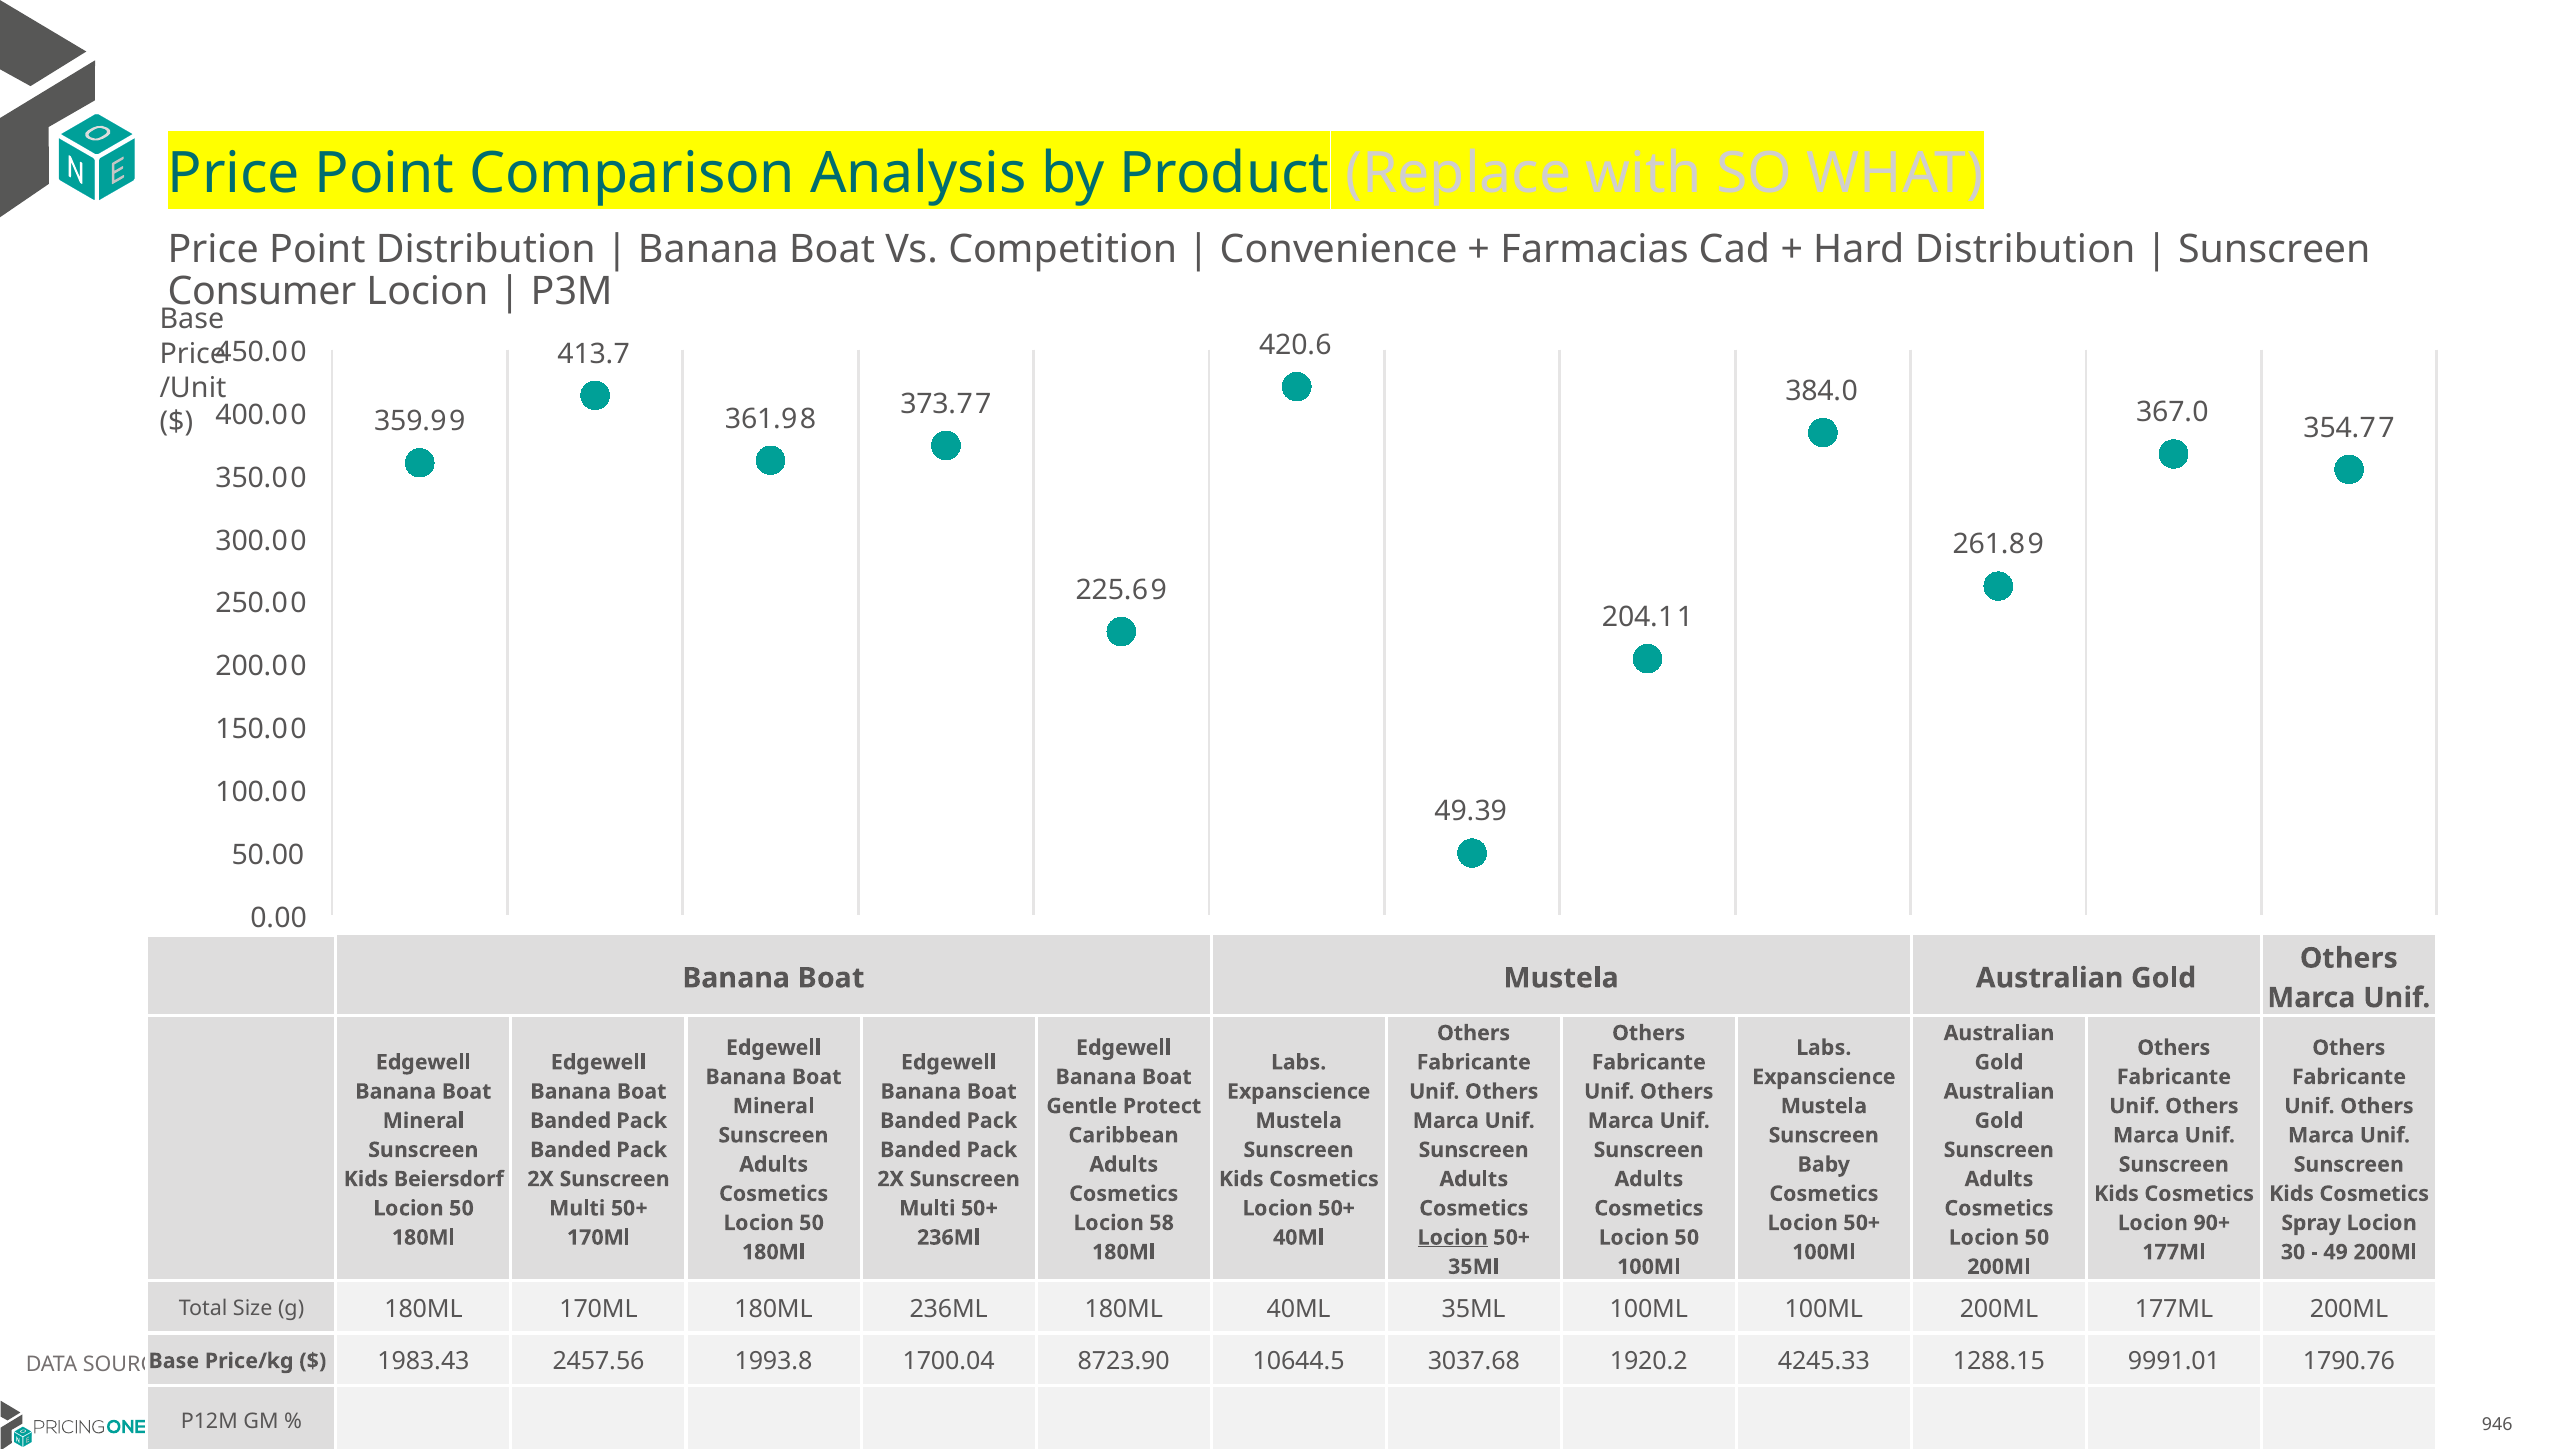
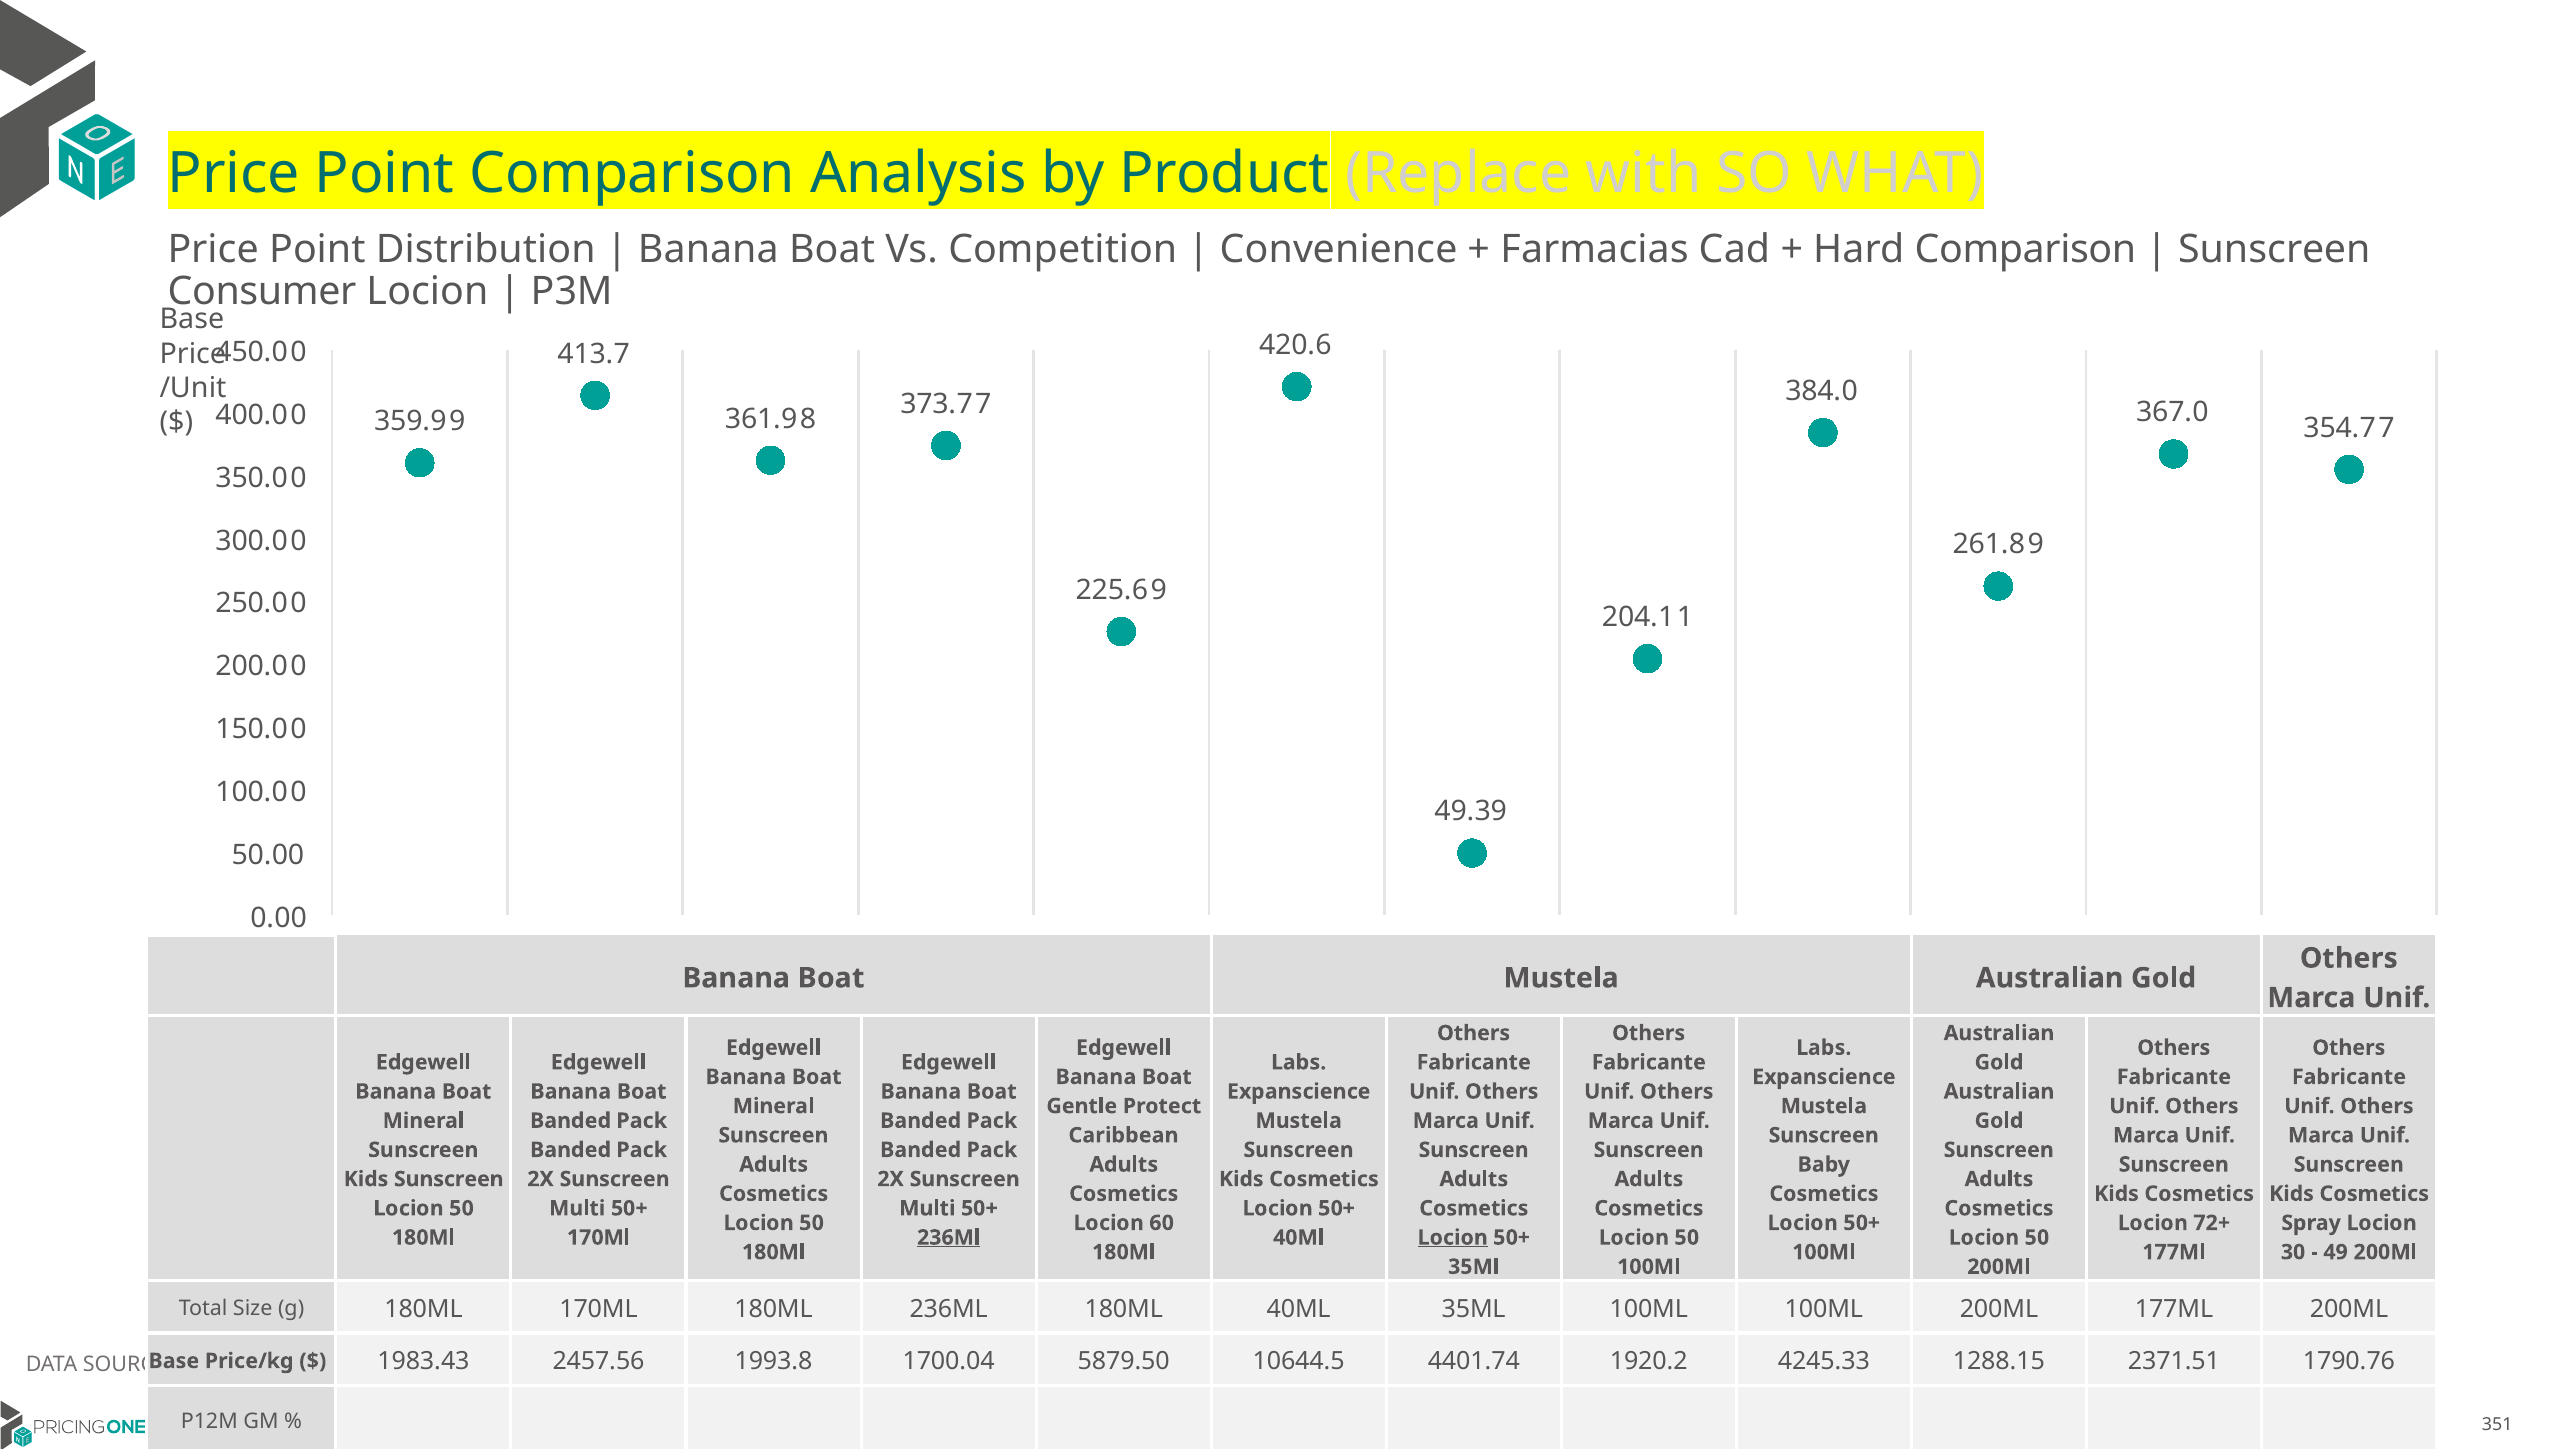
Hard Distribution: Distribution -> Comparison (2025, 249)
Kids Beiersdorf: Beiersdorf -> Sunscreen (449, 1179)
58: 58 -> 60 (1162, 1223)
90+: 90+ -> 72+ (2212, 1223)
236Ml underline: none -> present (949, 1238)
8723.90: 8723.90 -> 5879.50 (1124, 1361)
3037.68: 3037.68 -> 4401.74 (1474, 1361)
9991.01: 9991.01 -> 2371.51 (2174, 1361)
946: 946 -> 351 (2497, 1425)
